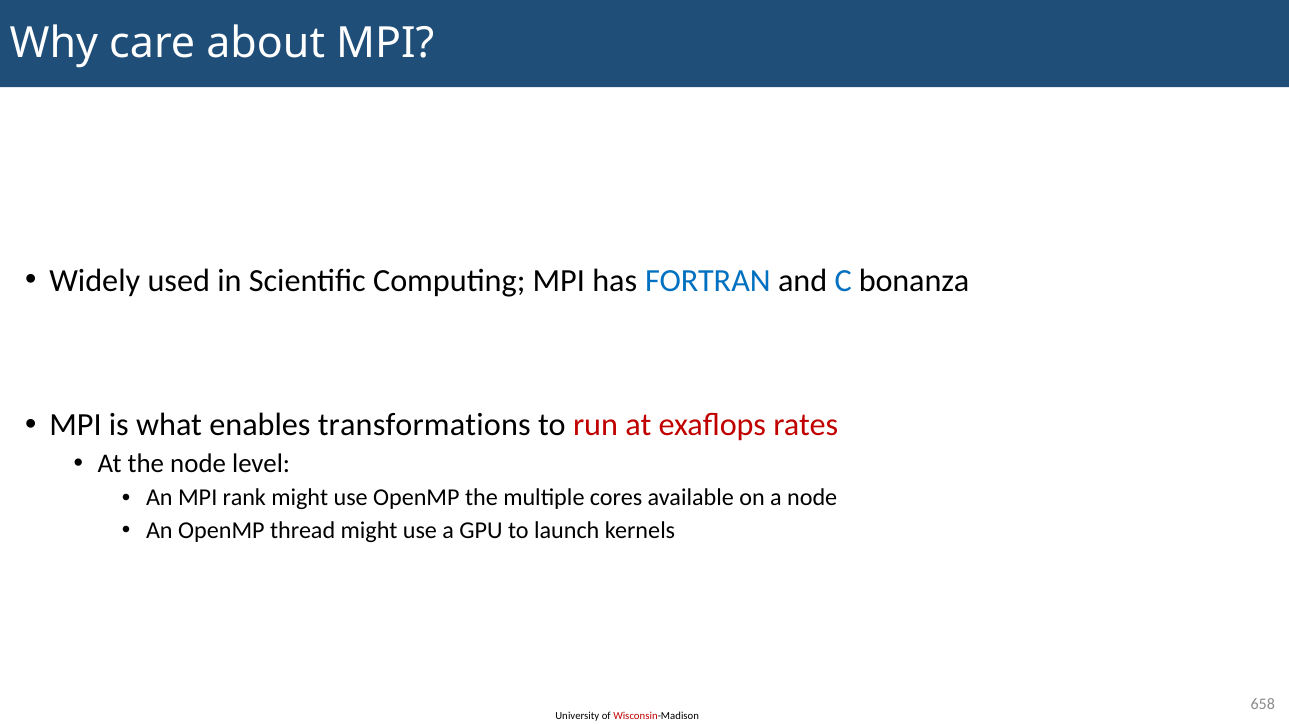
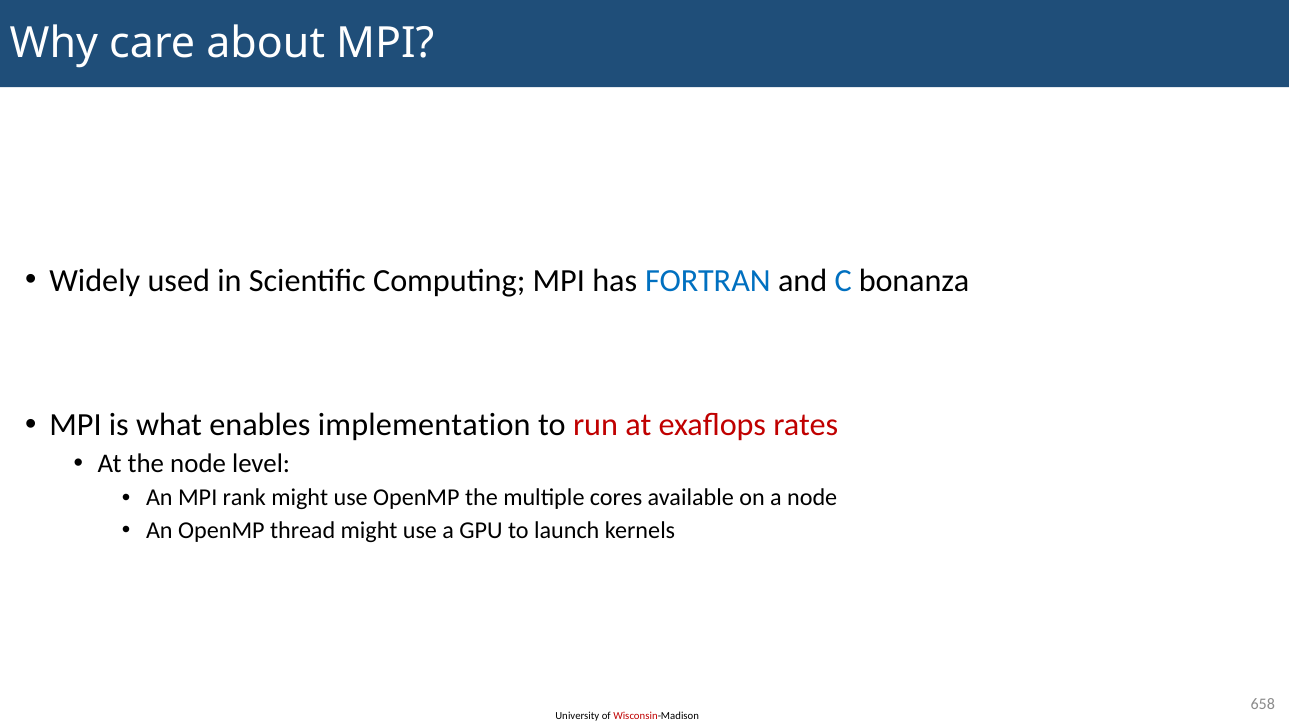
transformations: transformations -> implementation (424, 425)
